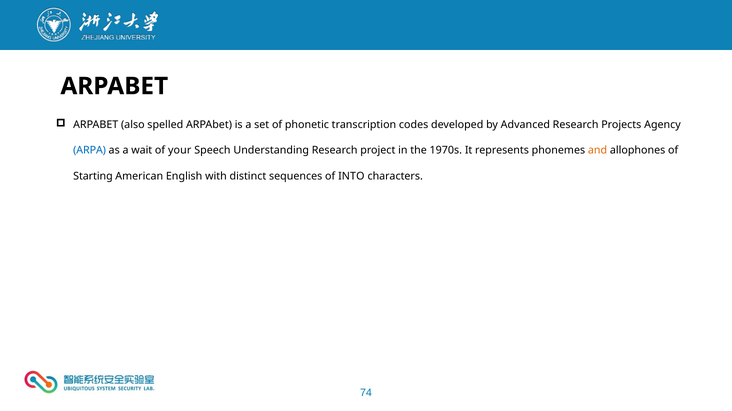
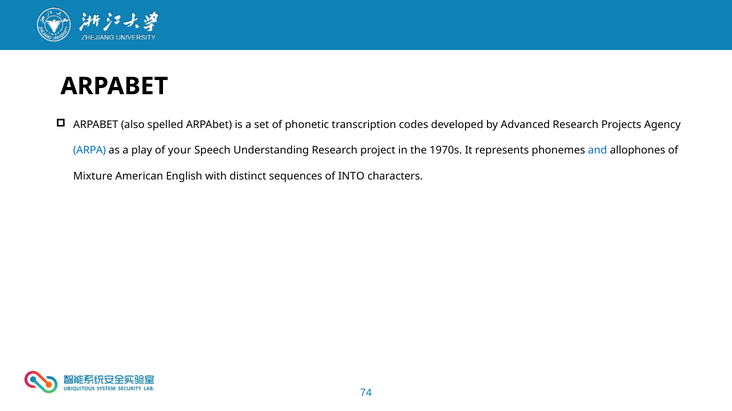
wait: wait -> play (142, 151)
and colour: orange -> blue (598, 151)
Starting: Starting -> Mixture (93, 176)
